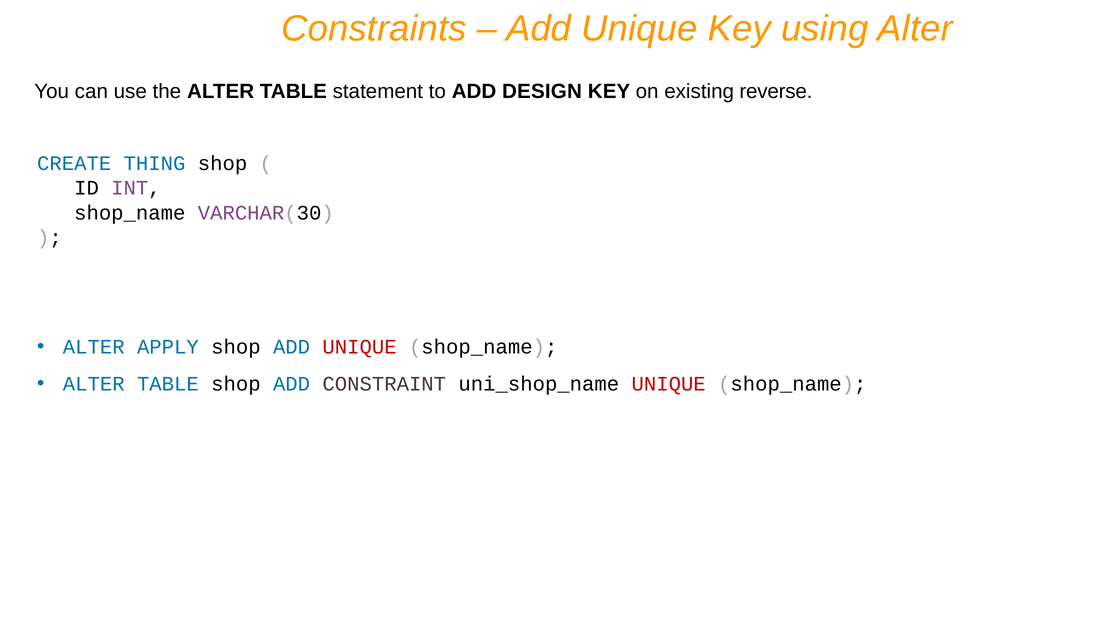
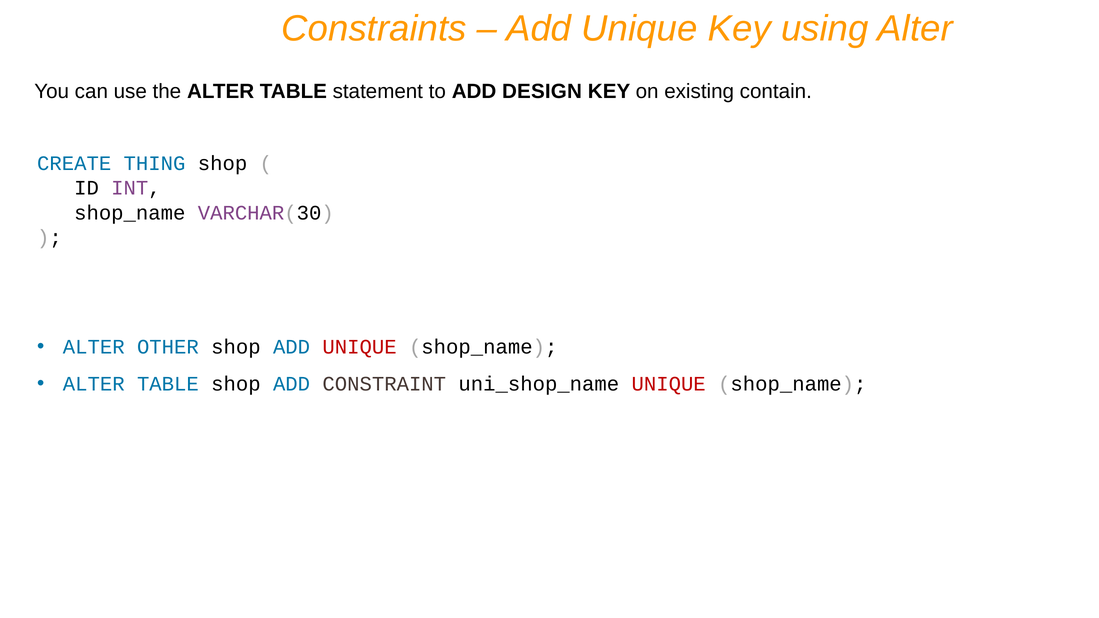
reverse: reverse -> contain (776, 92)
APPLY: APPLY -> OTHER (168, 347)
